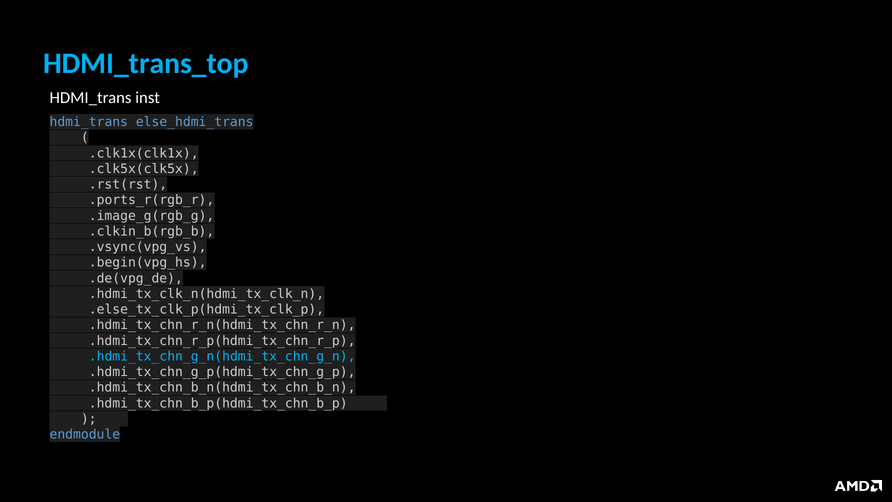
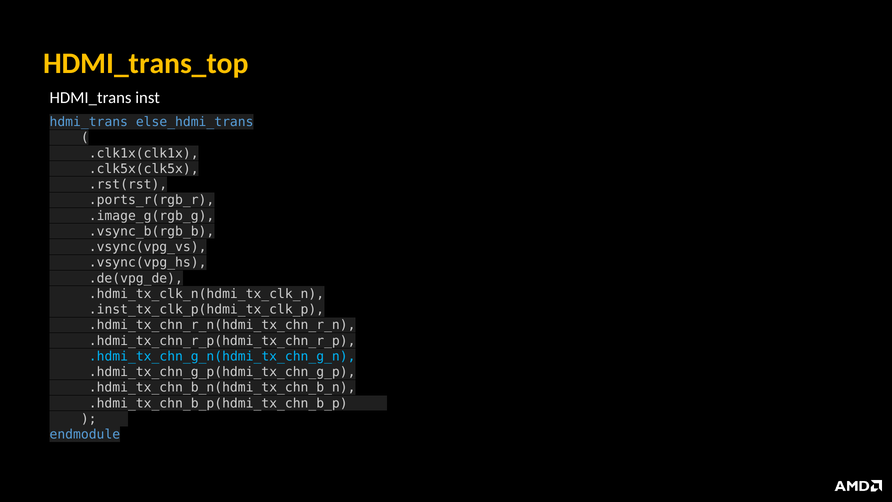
HDMI_trans_top colour: light blue -> yellow (146, 63)
.clkin_b(rgb_b: .clkin_b(rgb_b -> .vsync_b(rgb_b (152, 231)
.begin(vpg_hs: .begin(vpg_hs -> .vsync(vpg_hs (148, 262)
.else_tx_clk_p(hdmi_tx_clk_p: .else_tx_clk_p(hdmi_tx_clk_p -> .inst_tx_clk_p(hdmi_tx_clk_p (206, 309)
